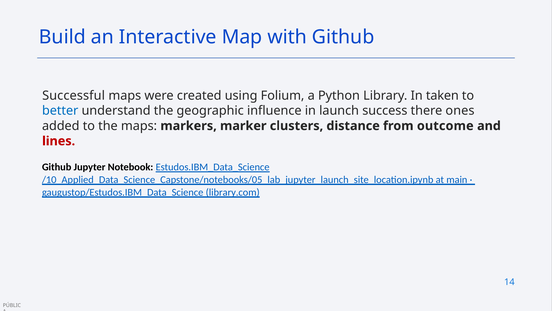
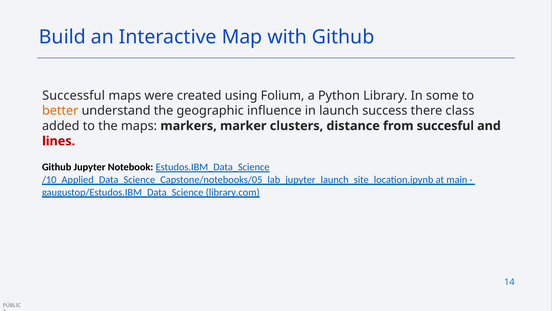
taken: taken -> some (442, 95)
better colour: blue -> orange (60, 111)
ones: ones -> class (460, 111)
outcome: outcome -> succesful (445, 126)
